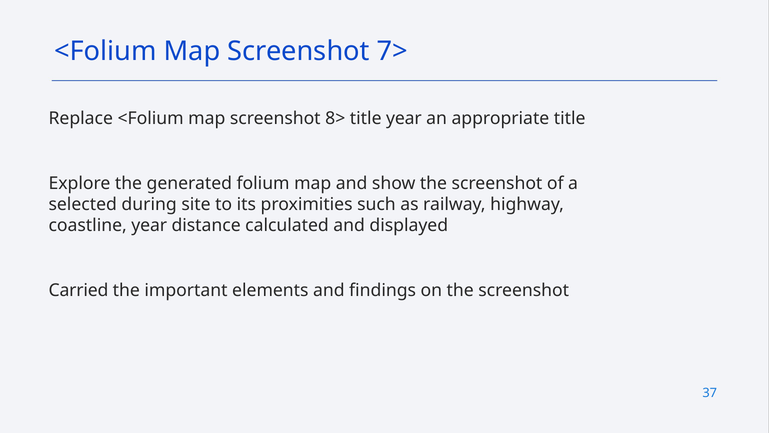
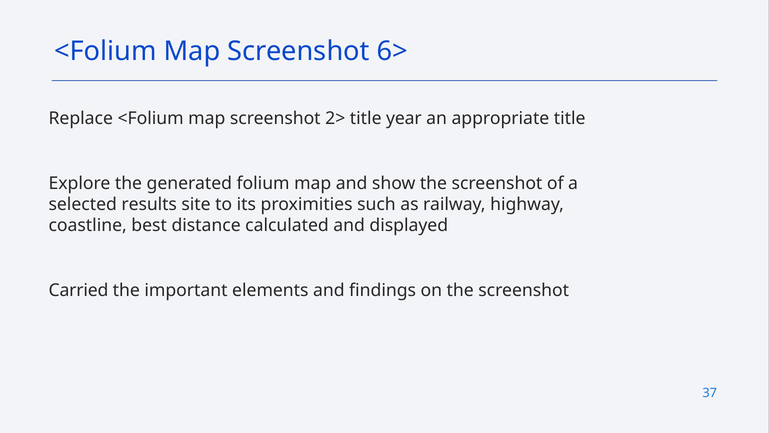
7>: 7> -> 6> (392, 51)
8>: 8> -> 2> (335, 118)
during: during -> results (149, 204)
coastline year: year -> best (149, 225)
